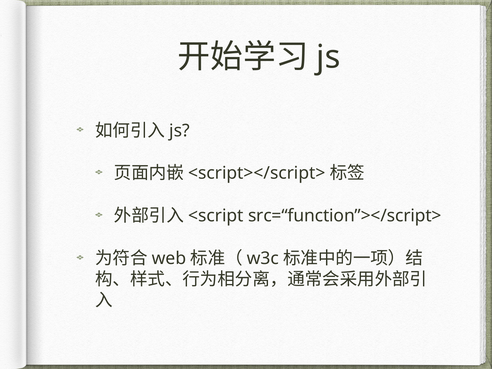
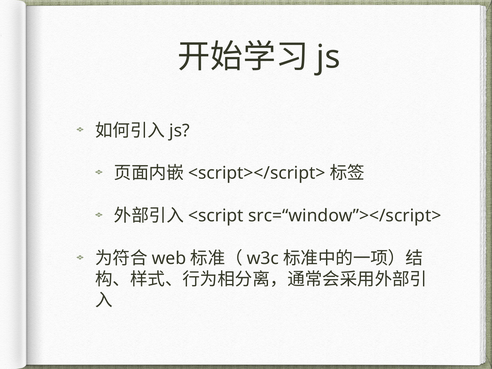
src=“function”></script>: src=“function”></script> -> src=“window”></script> (345, 216)
